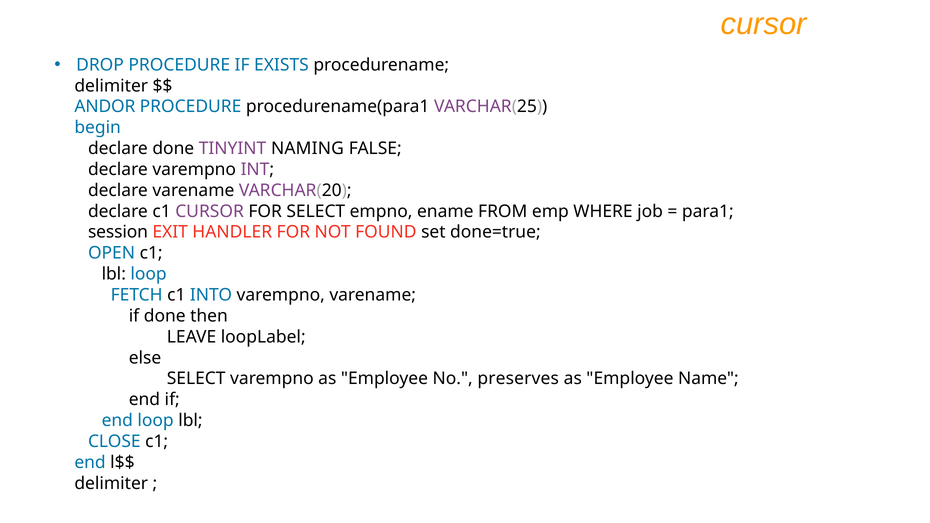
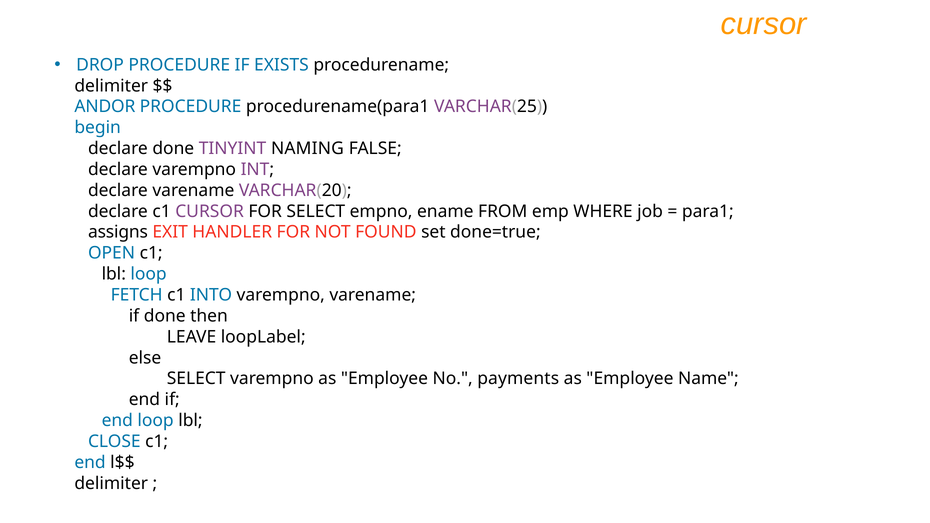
session: session -> assigns (118, 232)
preserves: preserves -> payments (518, 379)
